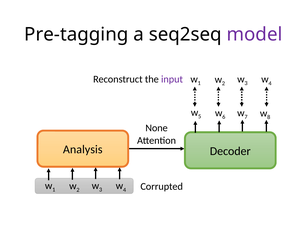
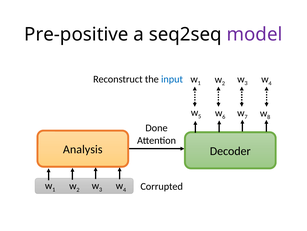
Pre-tagging: Pre-tagging -> Pre-positive (76, 34)
input colour: purple -> blue (172, 79)
None: None -> Done (157, 128)
